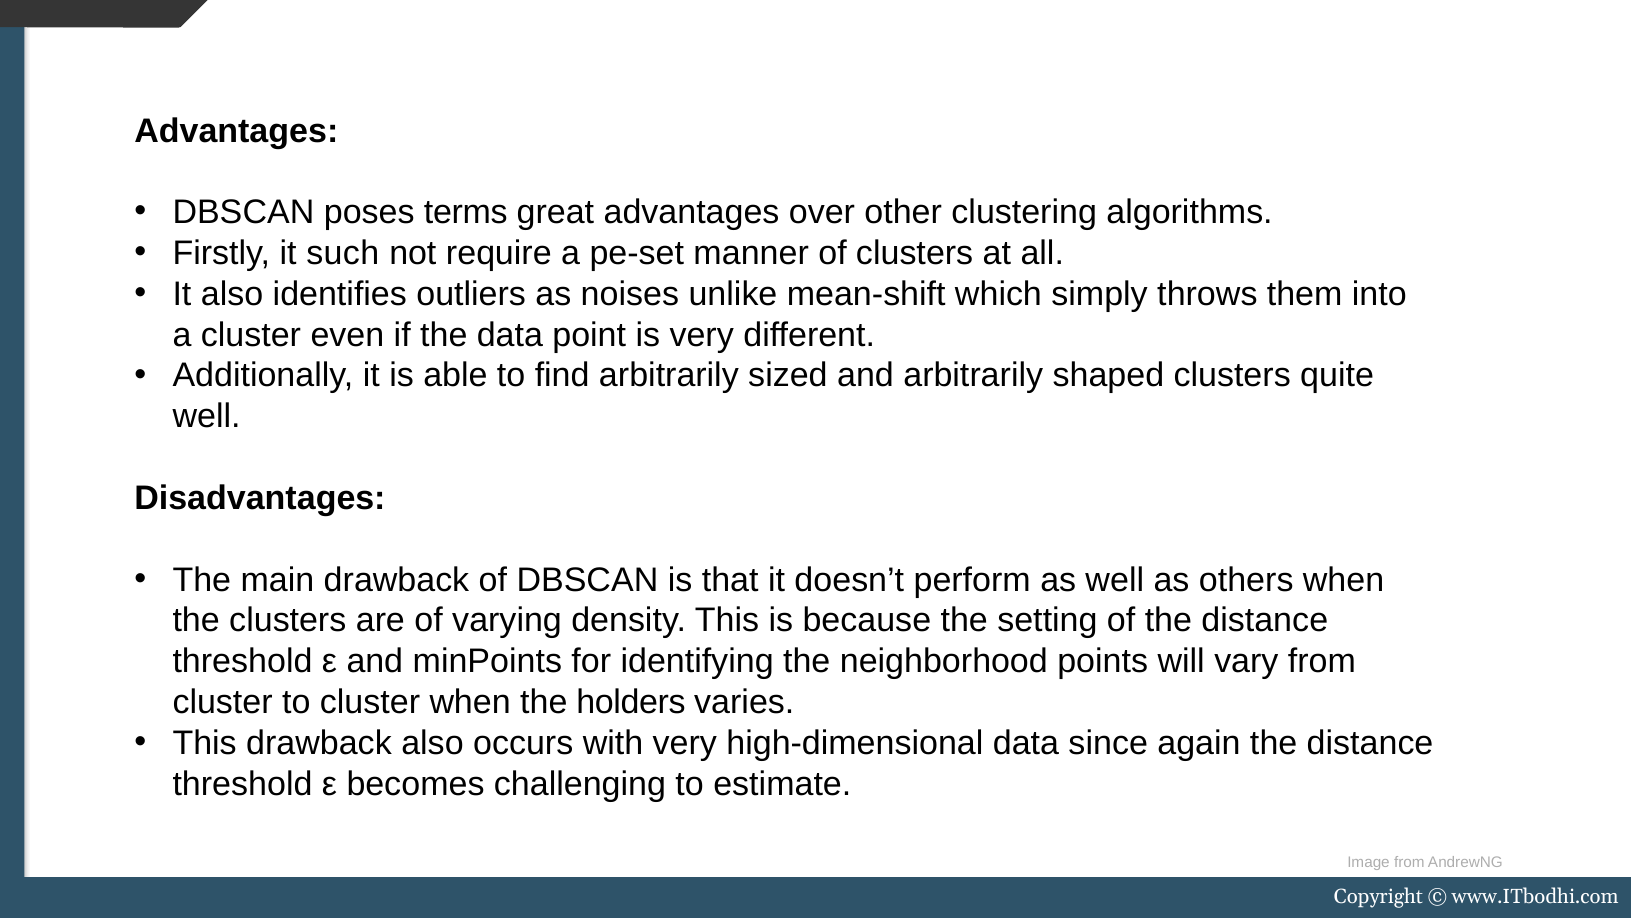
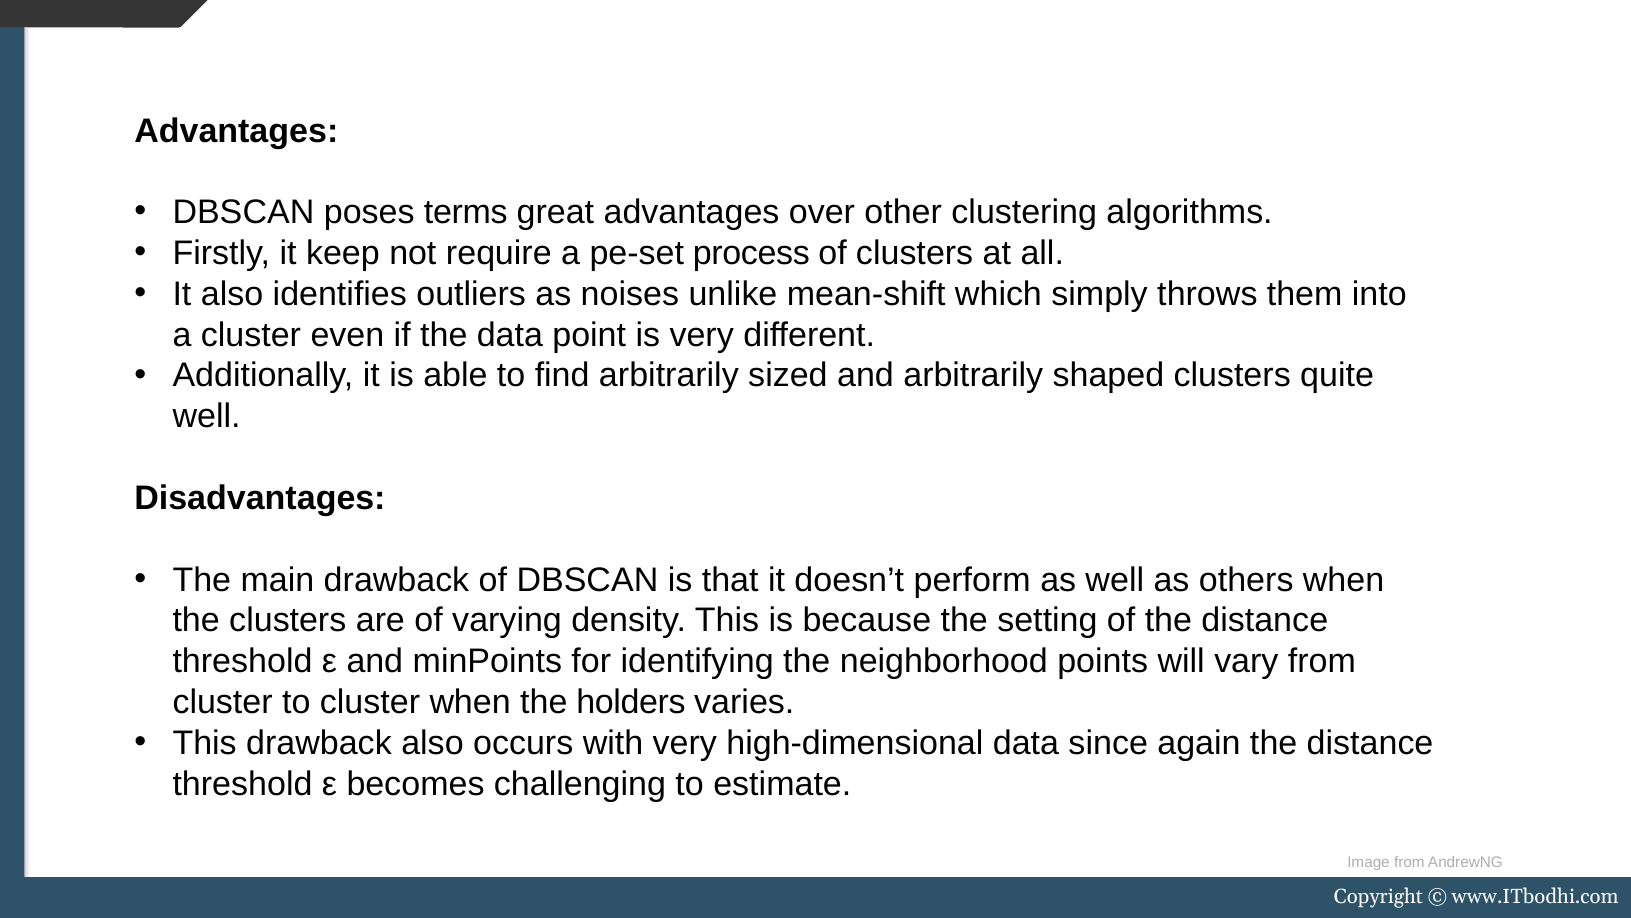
such: such -> keep (343, 253)
manner: manner -> process (751, 253)
